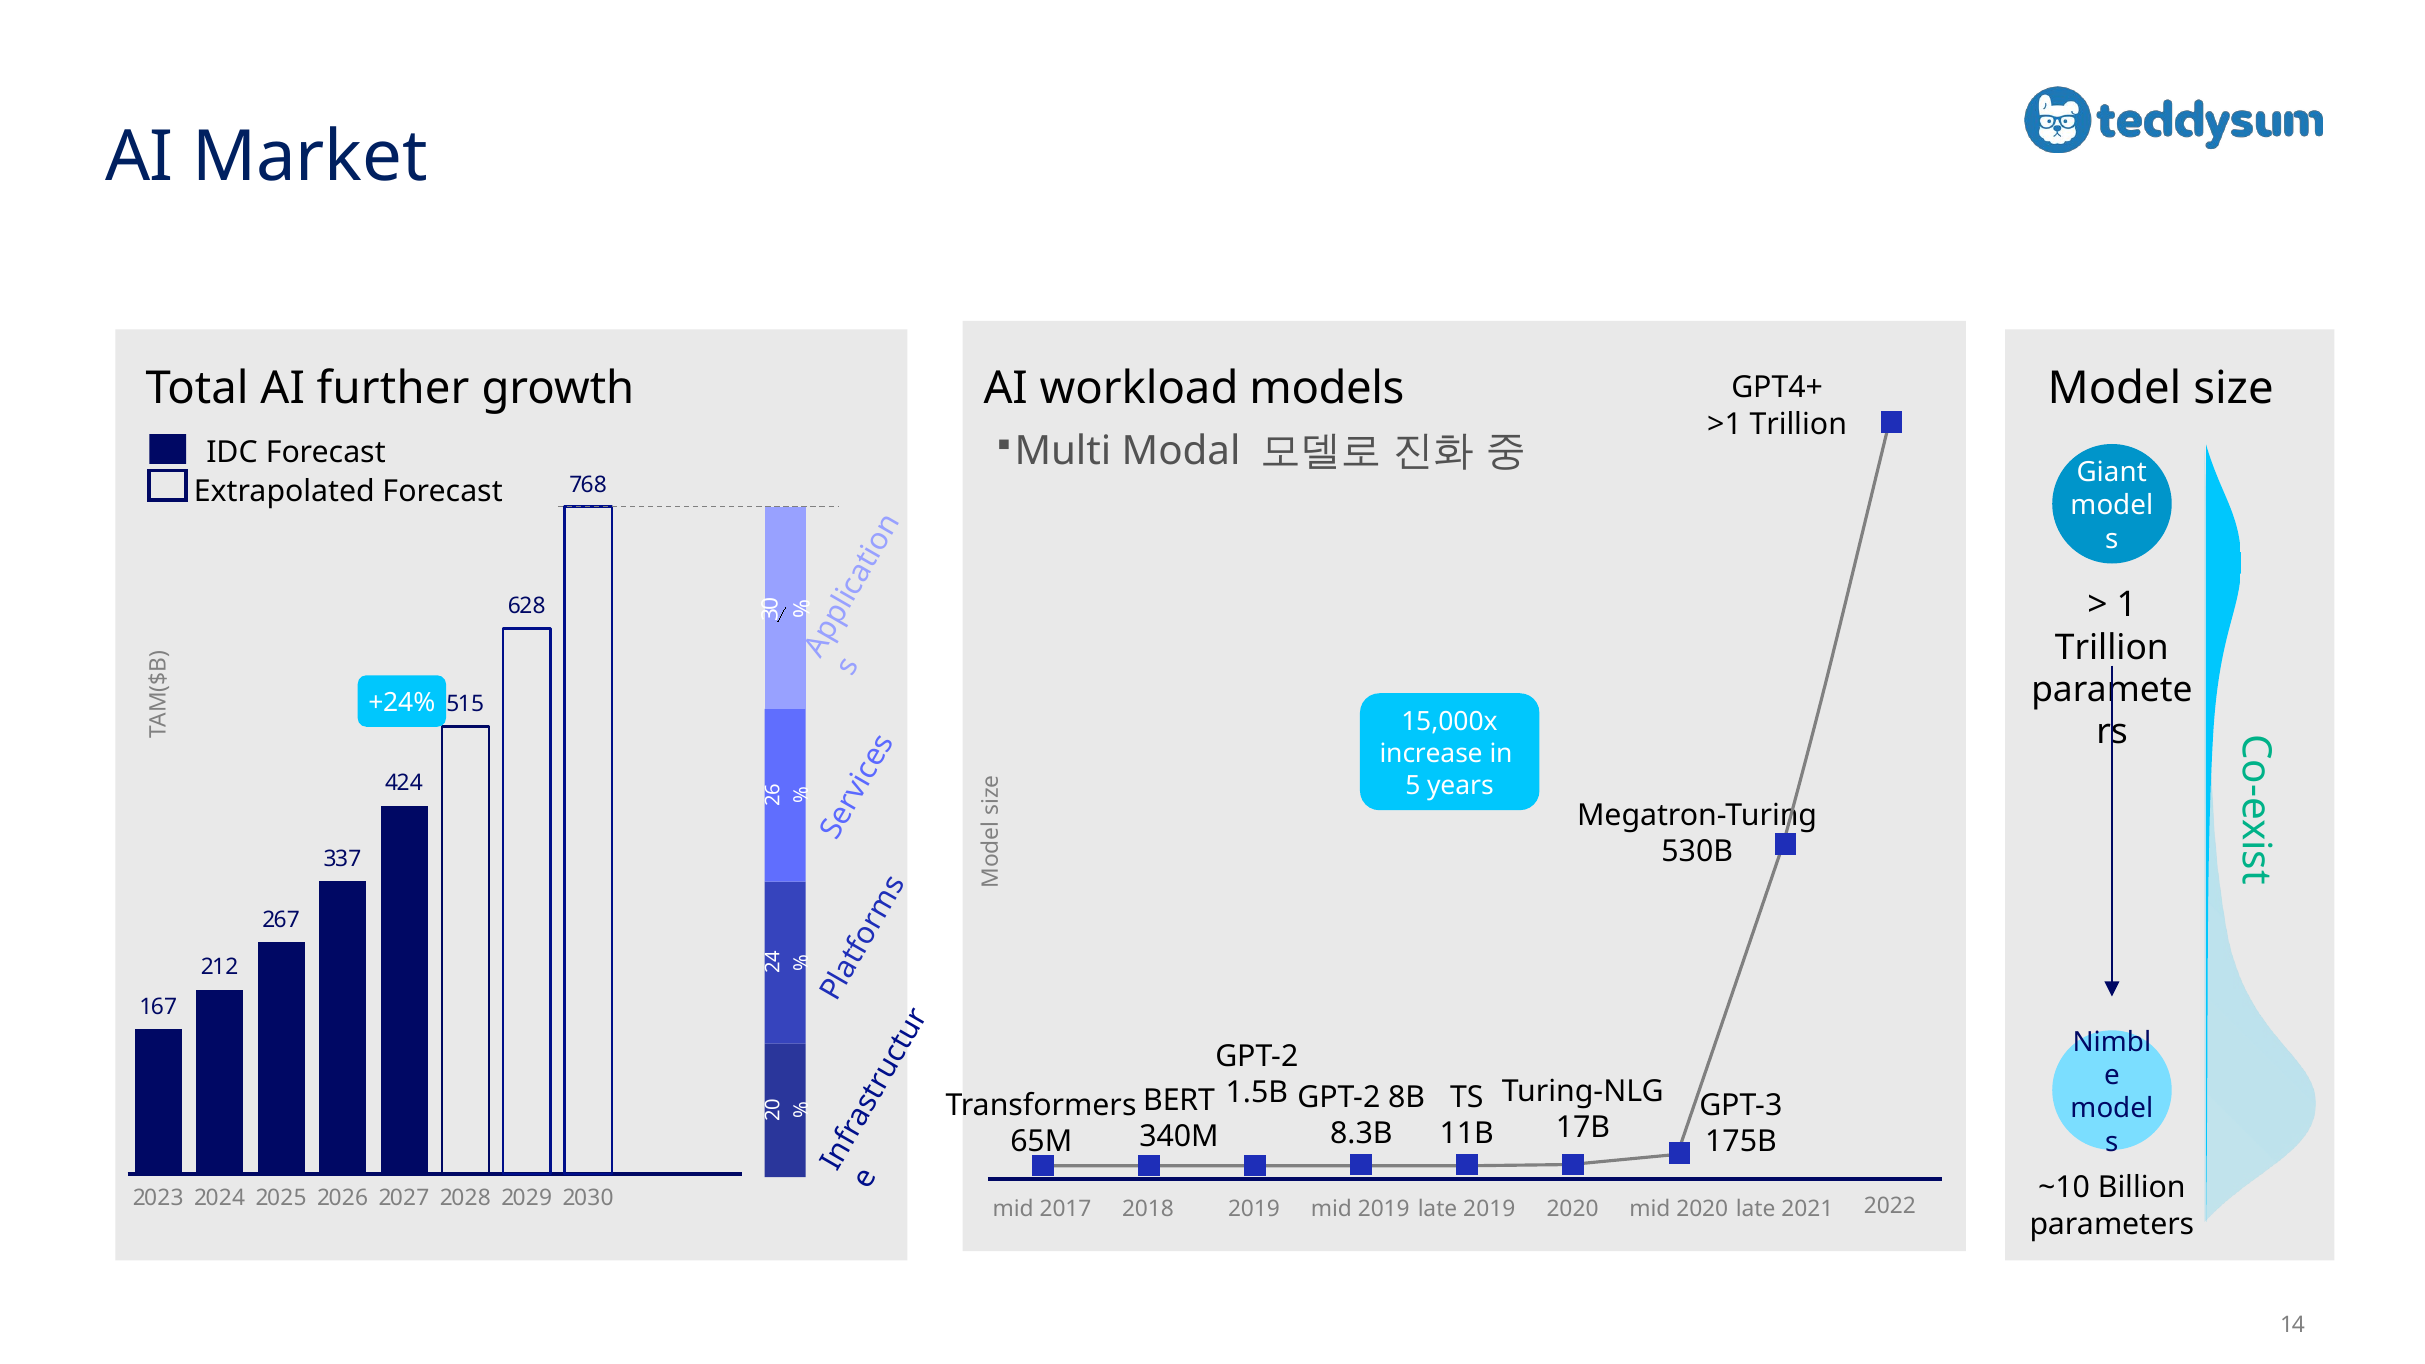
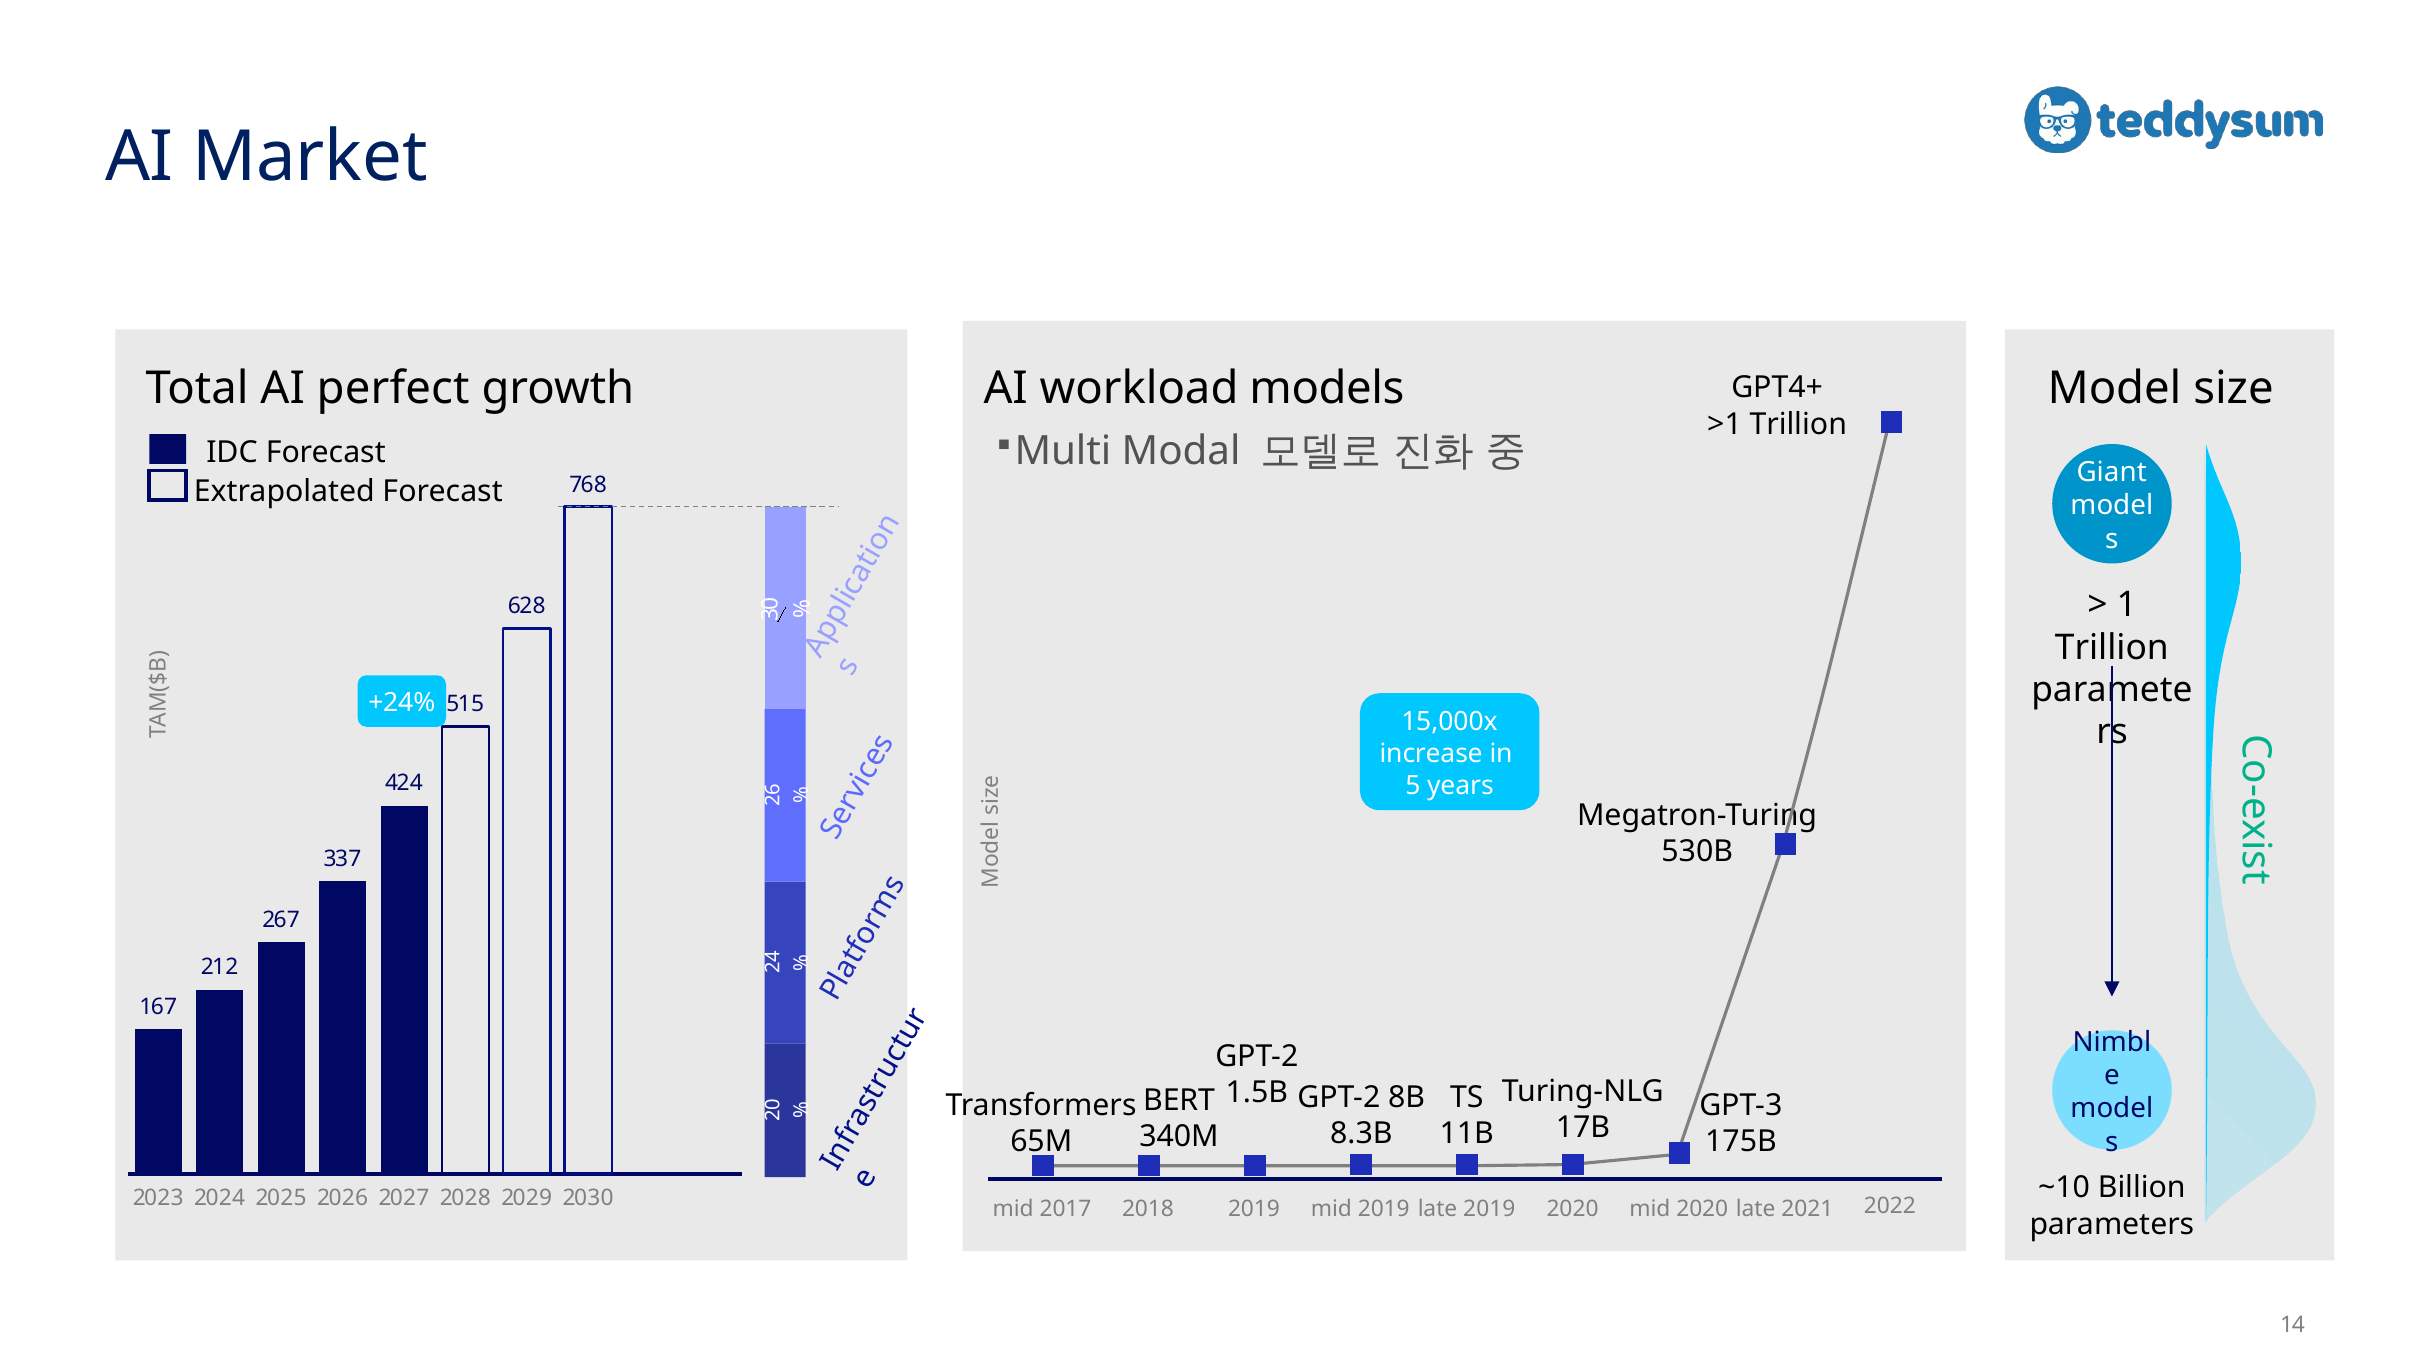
further: further -> perfect (393, 389)
